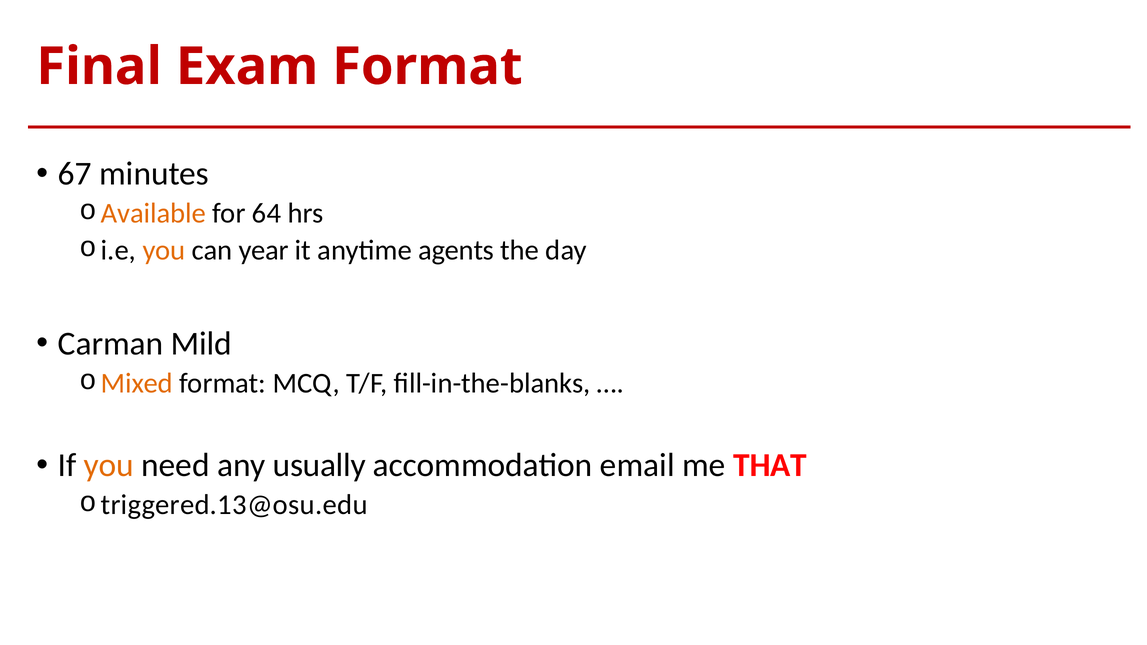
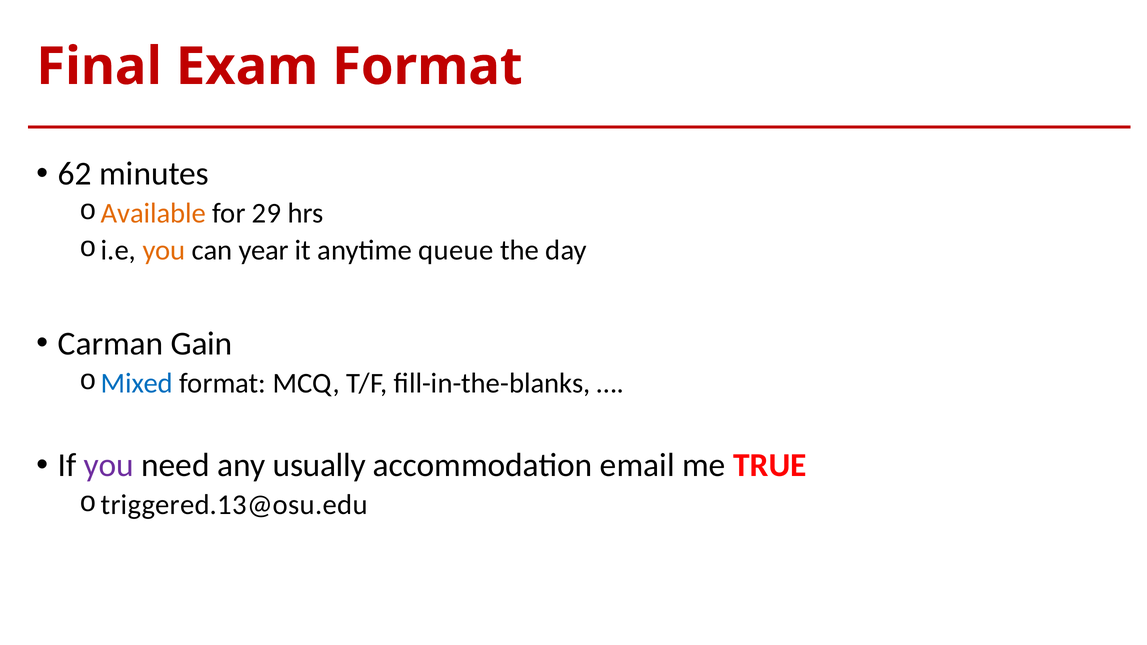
67: 67 -> 62 (75, 174)
64: 64 -> 29 (267, 213)
agents: agents -> queue (456, 250)
Mild: Mild -> Gain (201, 344)
Mixed colour: orange -> blue (137, 383)
you colour: orange -> purple (109, 466)
THAT: THAT -> TRUE (770, 466)
